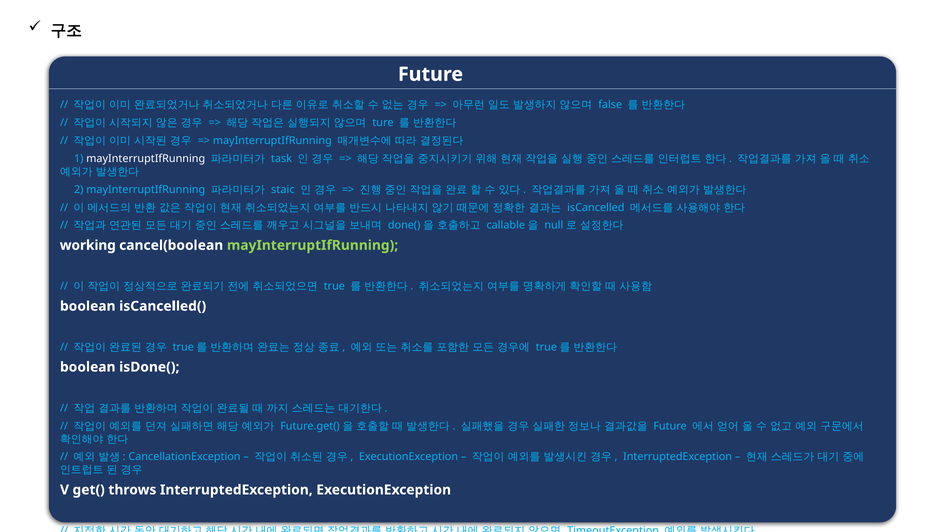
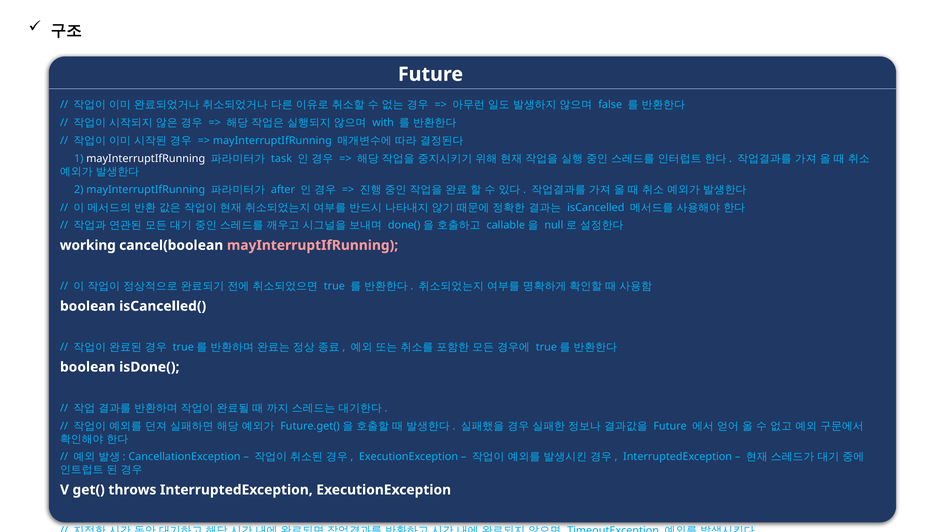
ture: ture -> with (383, 123)
staic: staic -> after (283, 189)
mayInterruptIfRunning colour: light green -> pink (313, 245)
